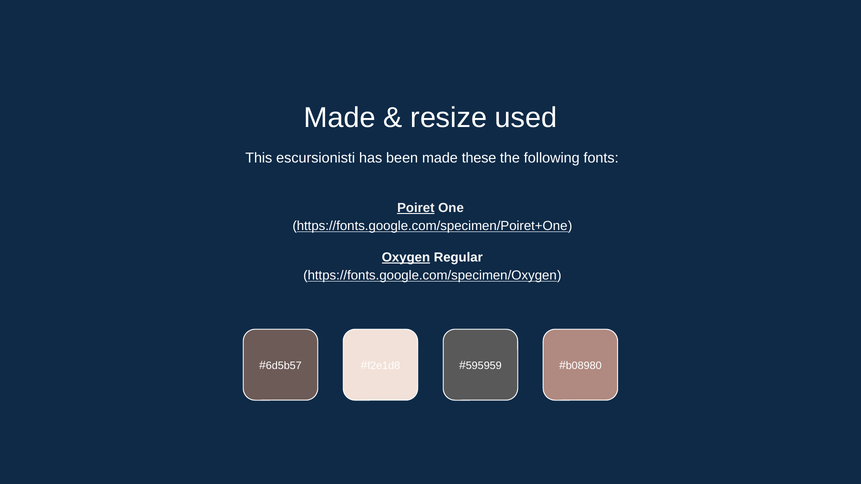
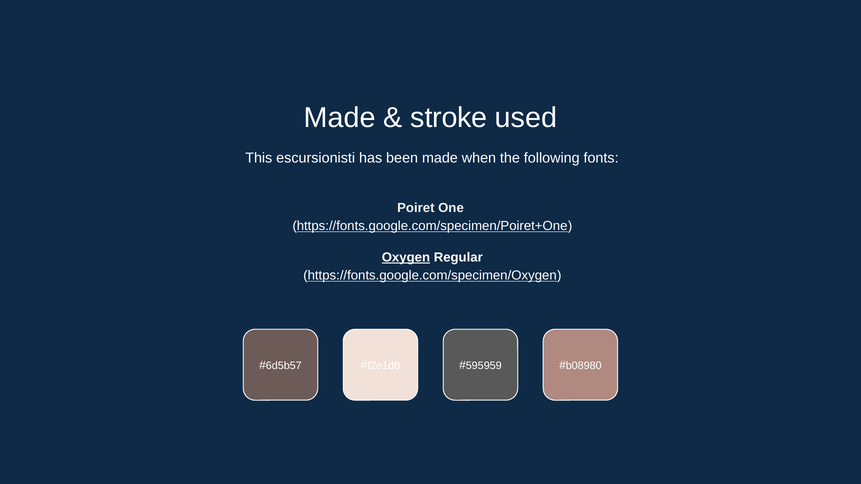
resize: resize -> stroke (449, 118)
these: these -> when (479, 158)
Poiret underline: present -> none (416, 208)
